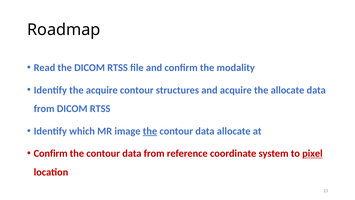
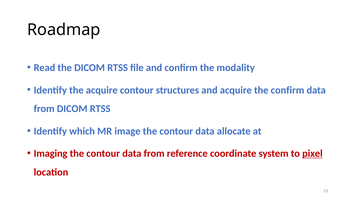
the allocate: allocate -> confirm (287, 90)
the underline: present -> none (150, 131)
Confirm: Confirm -> Imaging (51, 153)
